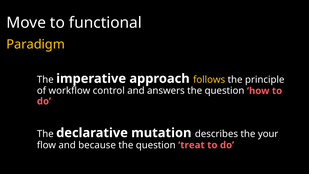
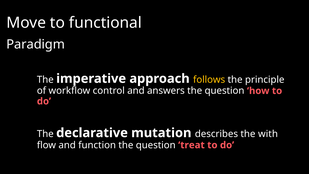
Paradigm colour: yellow -> white (36, 44)
your: your -> with (268, 134)
because: because -> function (97, 145)
